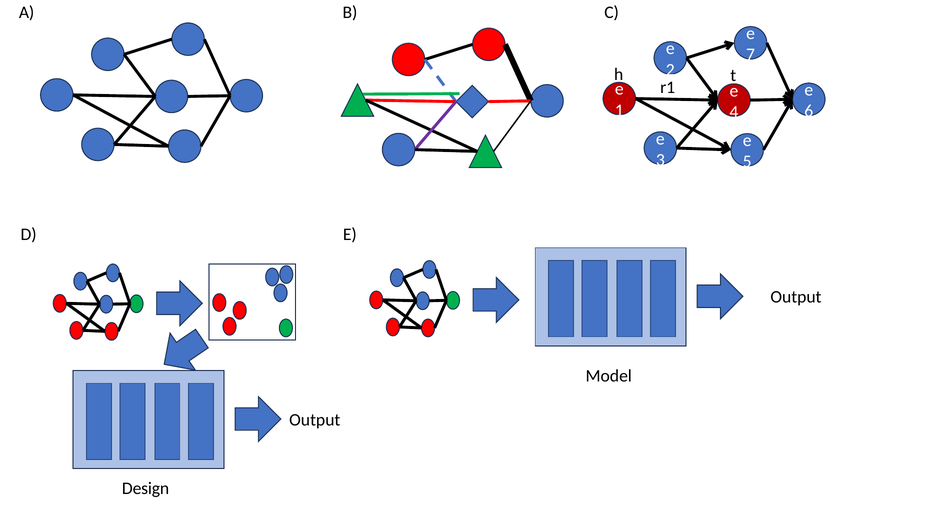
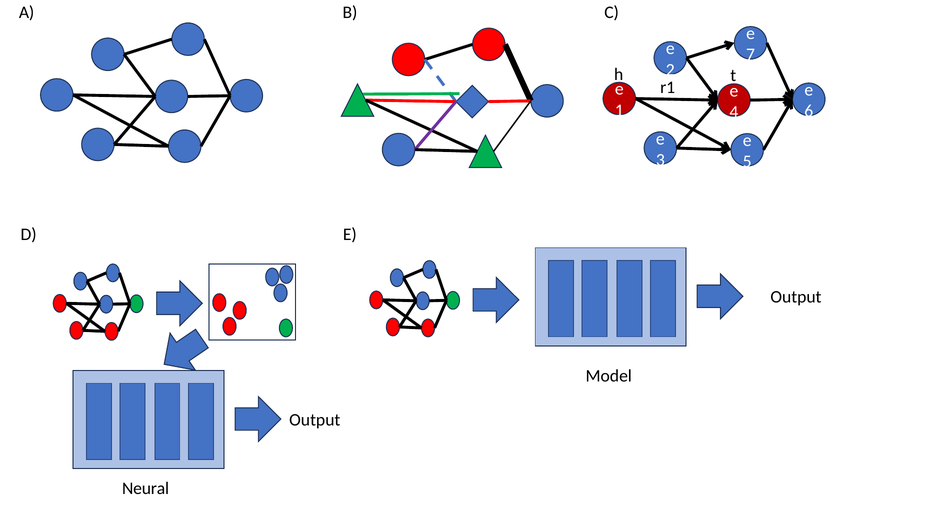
Design: Design -> Neural (146, 489)
